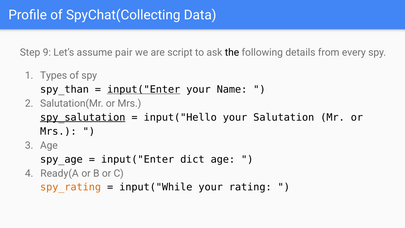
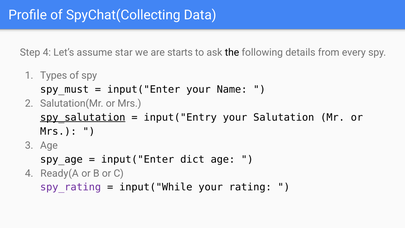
Step 9: 9 -> 4 (47, 52)
pair: pair -> star (124, 52)
script: script -> starts (180, 52)
spy_than: spy_than -> spy_must (64, 89)
input("Enter underline: present -> none (144, 89)
input("Hello: input("Hello -> input("Entry (180, 117)
spy_rating colour: orange -> purple (71, 187)
